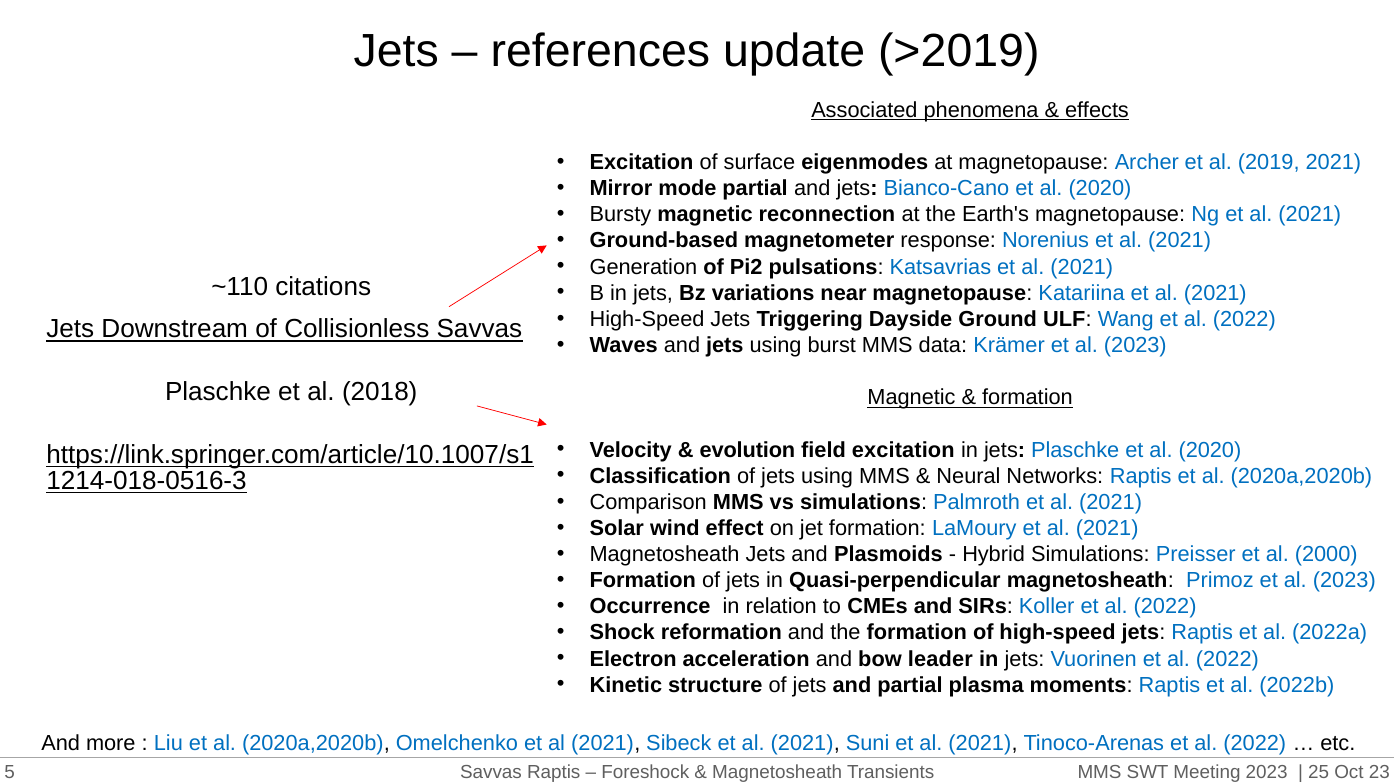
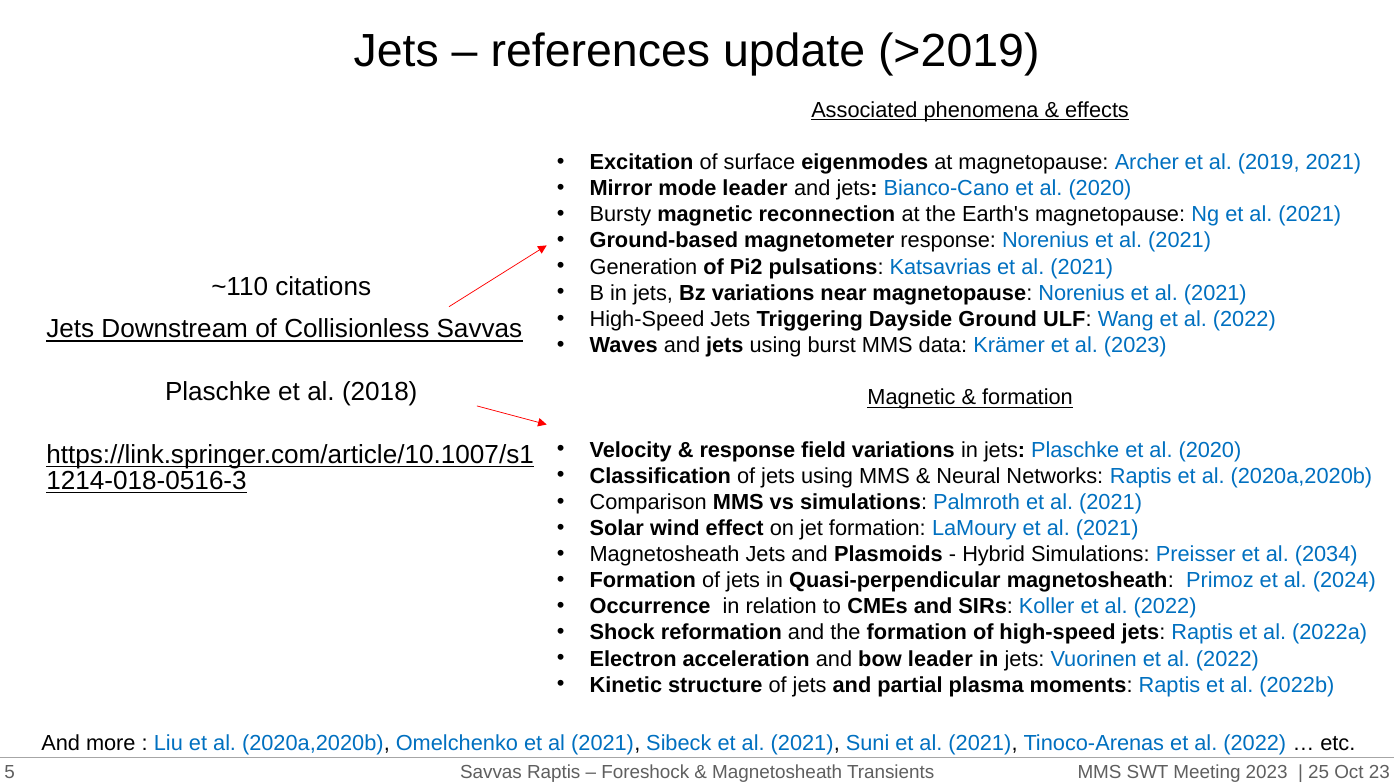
mode partial: partial -> leader (755, 189)
magnetopause Katariina: Katariina -> Norenius (1082, 293)
evolution: evolution -> response (747, 450)
field excitation: excitation -> variations (903, 450)
2000: 2000 -> 2034 (1326, 554)
Primoz et al 2023: 2023 -> 2024 (1344, 581)
